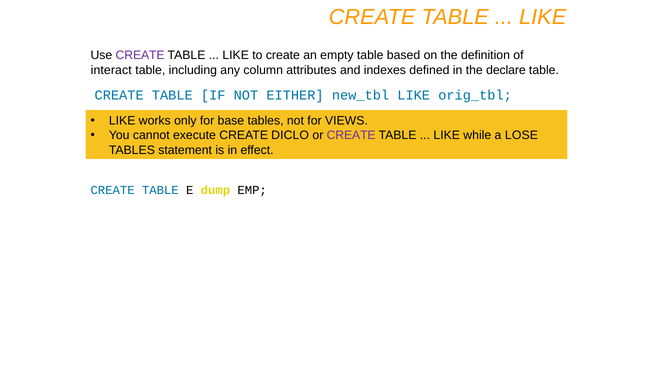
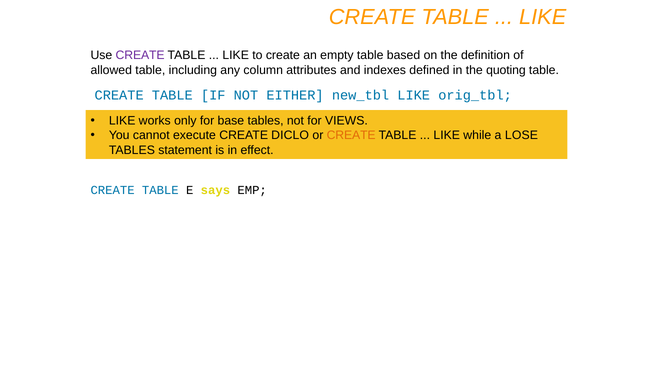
interact: interact -> allowed (111, 70)
declare: declare -> quoting (506, 70)
CREATE colour: purple -> orange (351, 135)
dump: dump -> says (215, 190)
